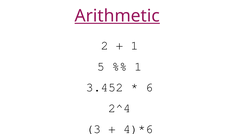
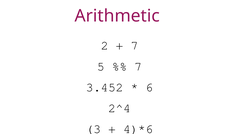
Arithmetic underline: present -> none (117, 16)
1: 1 -> 7 (134, 46)
1: 1 -> 7 (138, 67)
